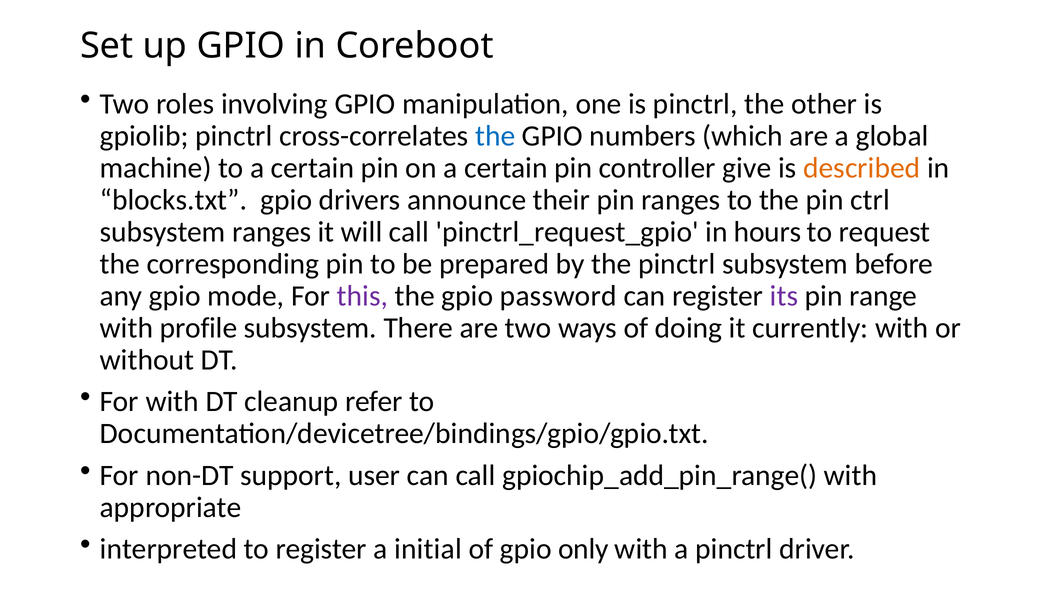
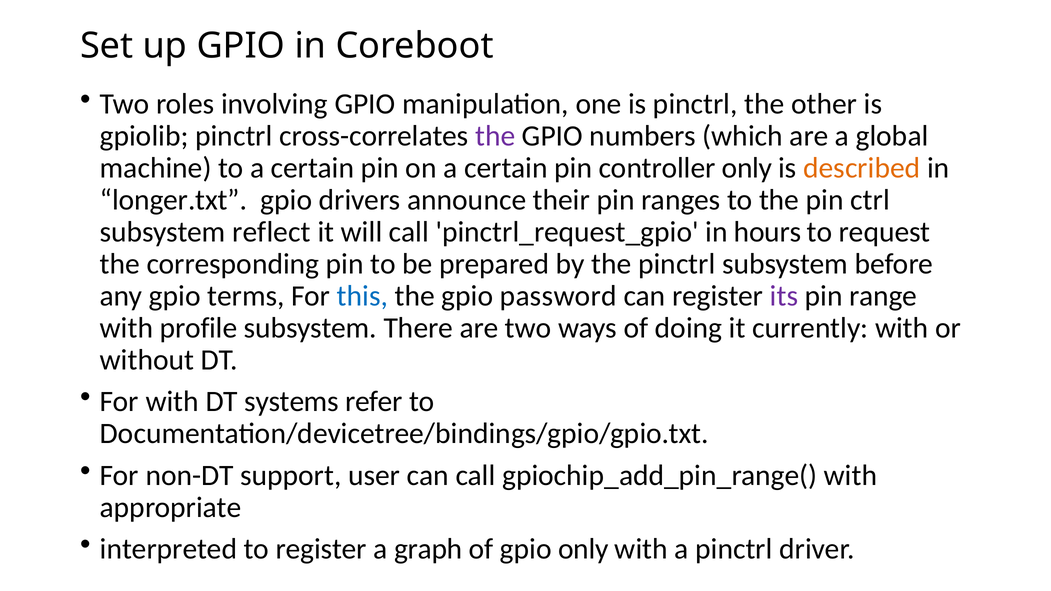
the colour: blue -> purple (495, 136)
controller give: give -> only (747, 168)
blocks.txt: blocks.txt -> longer.txt (173, 200)
subsystem ranges: ranges -> reflect (271, 232)
mode: mode -> terms (246, 296)
this colour: purple -> blue (362, 296)
cleanup: cleanup -> systems (292, 402)
initial: initial -> graph (428, 549)
